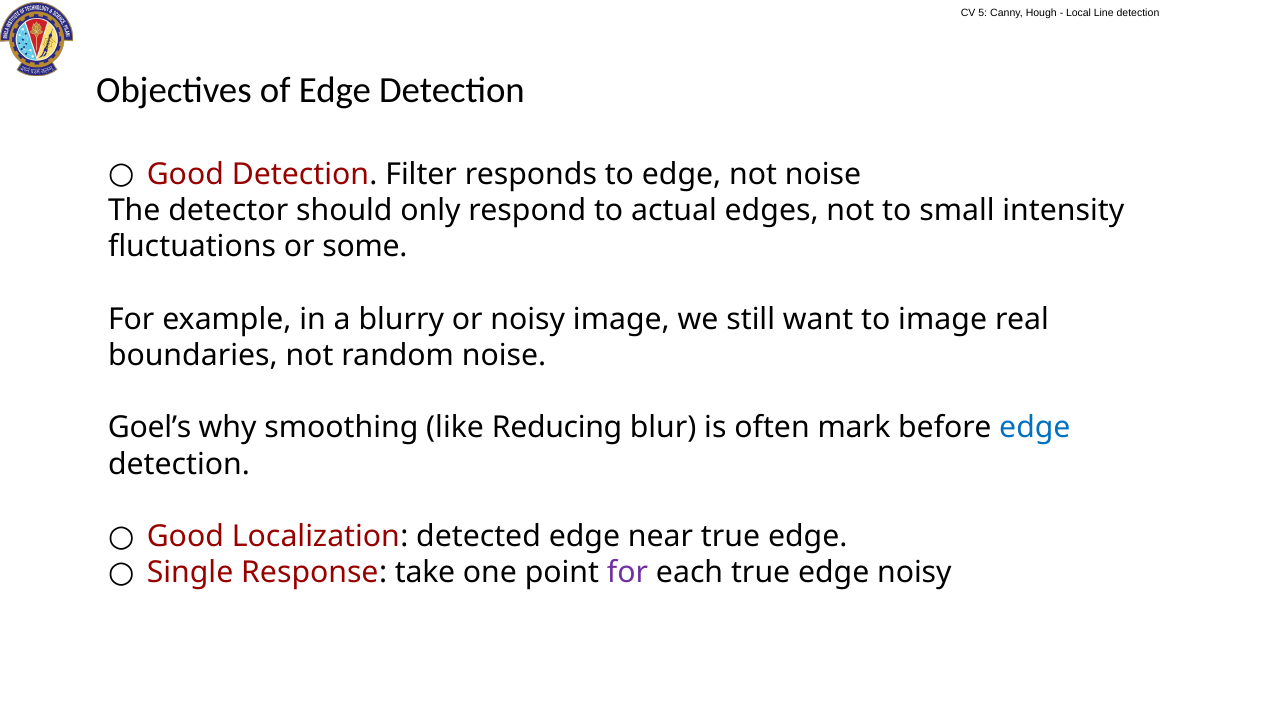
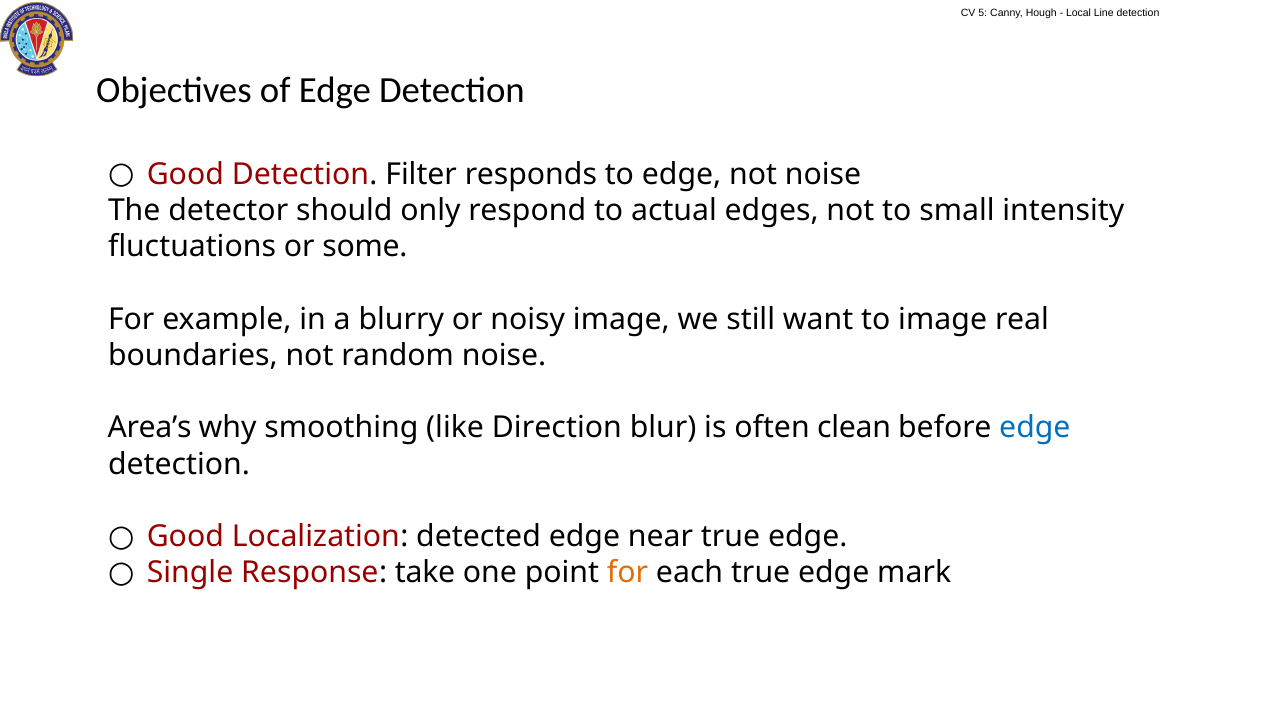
Goel’s: Goel’s -> Area’s (150, 428)
Reducing: Reducing -> Direction (557, 428)
mark: mark -> clean (854, 428)
for colour: purple -> orange (628, 573)
edge noisy: noisy -> mark (914, 573)
